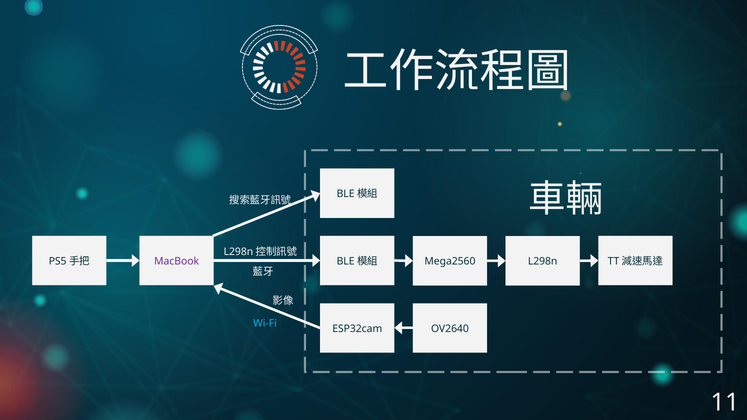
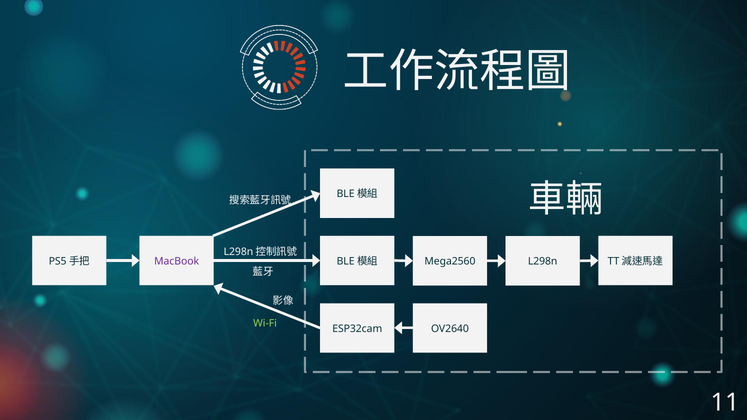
Wi-Fi colour: light blue -> light green (265, 323)
